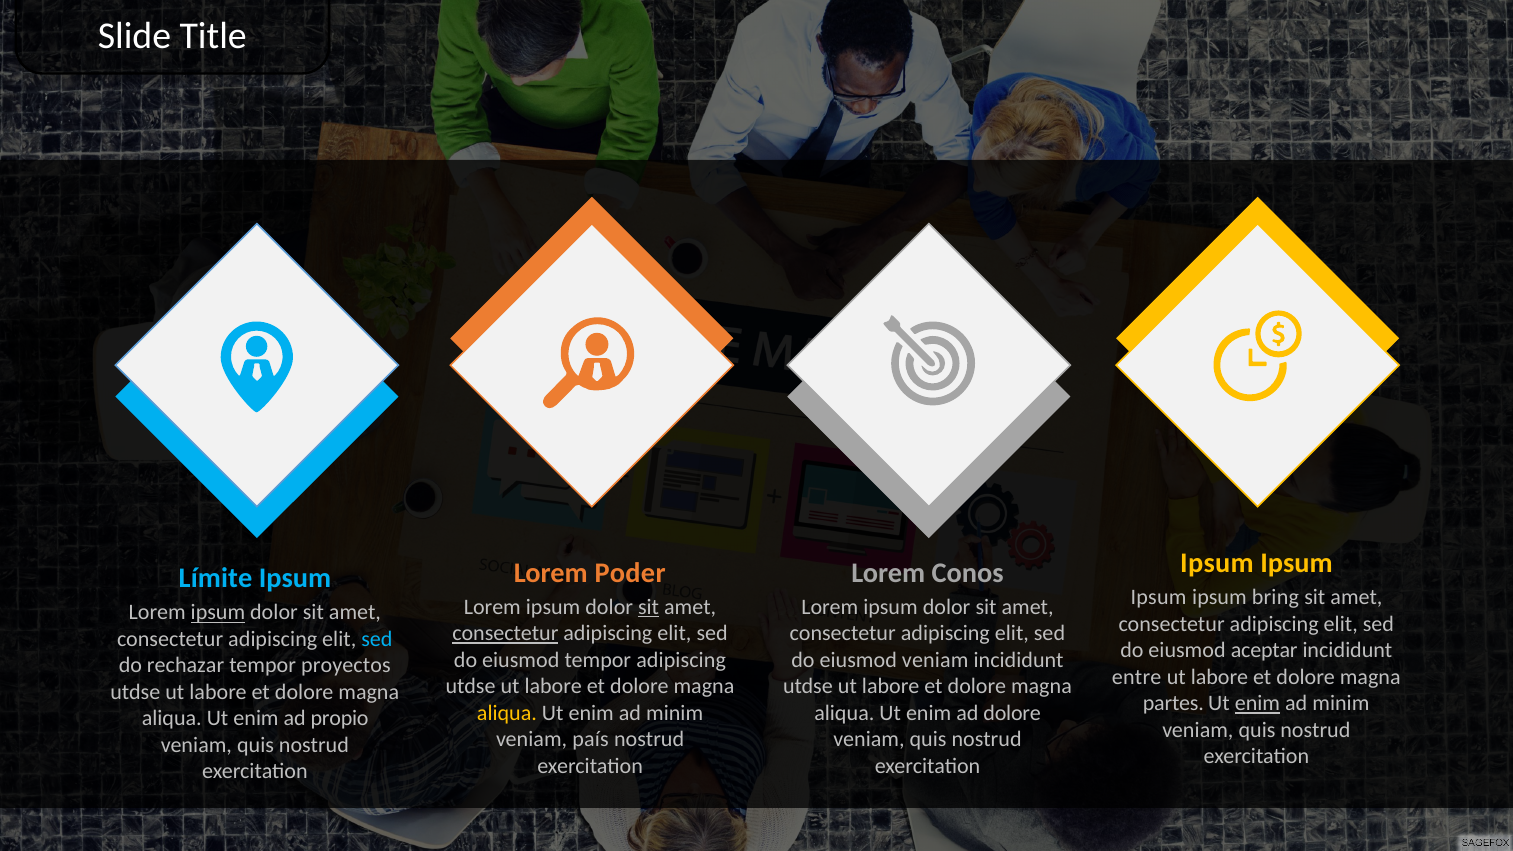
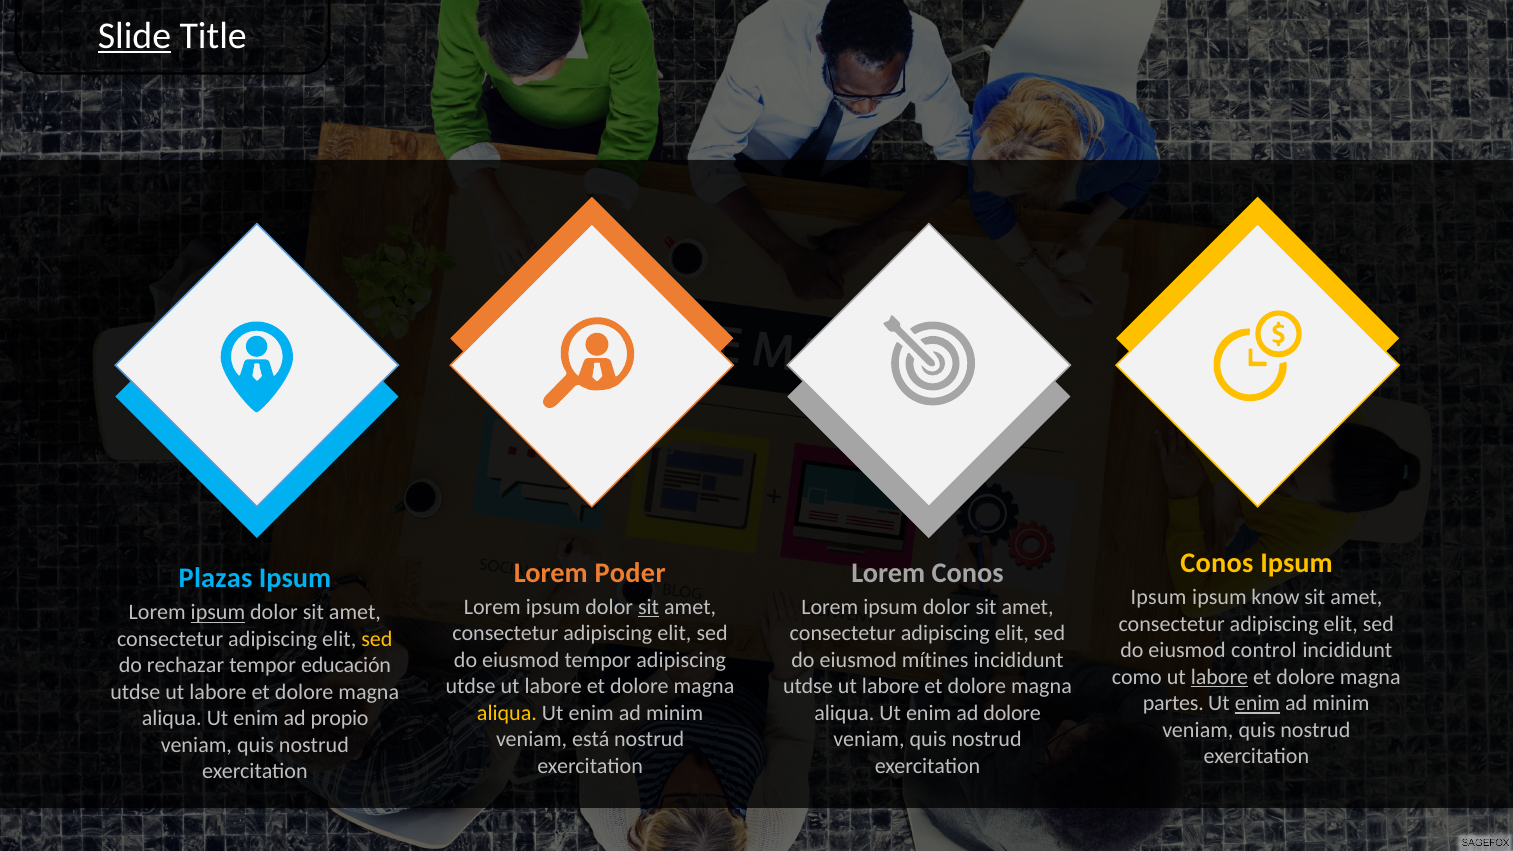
Slide underline: none -> present (134, 36)
Ipsum: Ipsum -> Conos (1217, 563)
Límite: Límite -> Plazas (216, 578)
bring: bring -> know (1276, 597)
consectetur underline: present -> none (505, 634)
sed colour: light blue -> yellow (377, 639)
aceptar: aceptar -> control (1264, 650)
eiusmod veniam: veniam -> mítines (935, 660)
proyectos: proyectos -> educación (346, 666)
entre: entre -> como (1137, 677)
labore underline: none -> present (1219, 677)
país: país -> está (591, 740)
